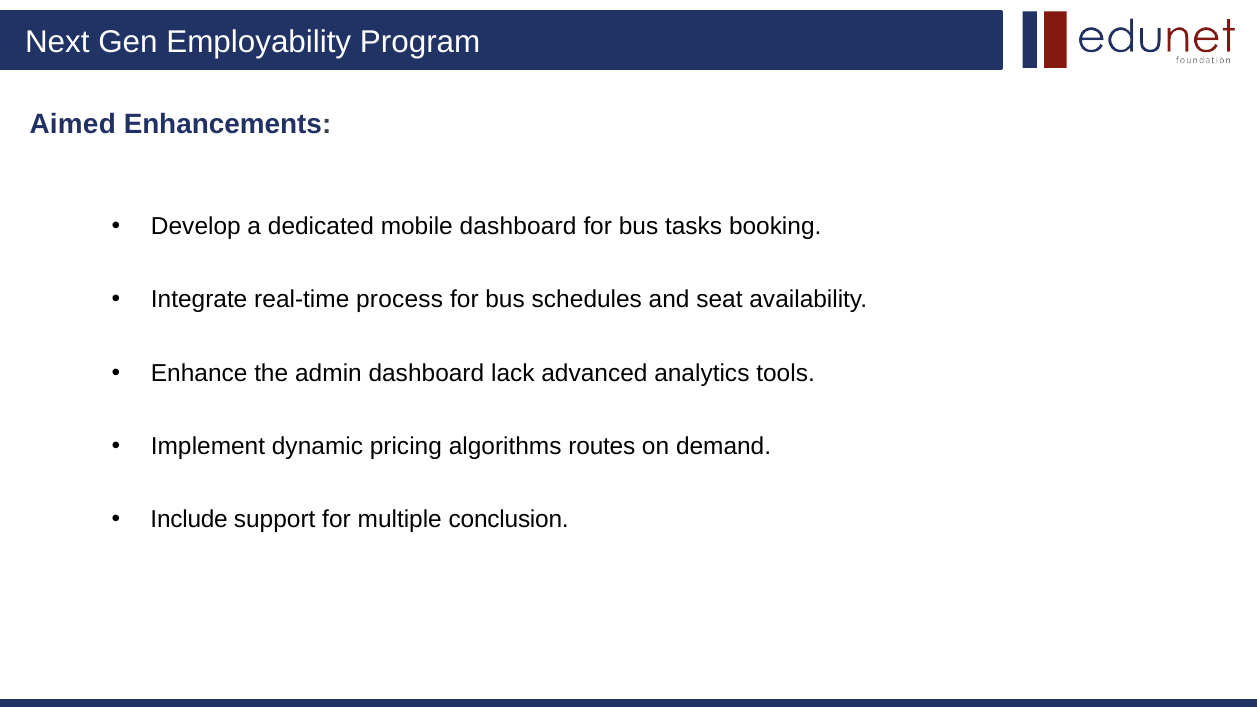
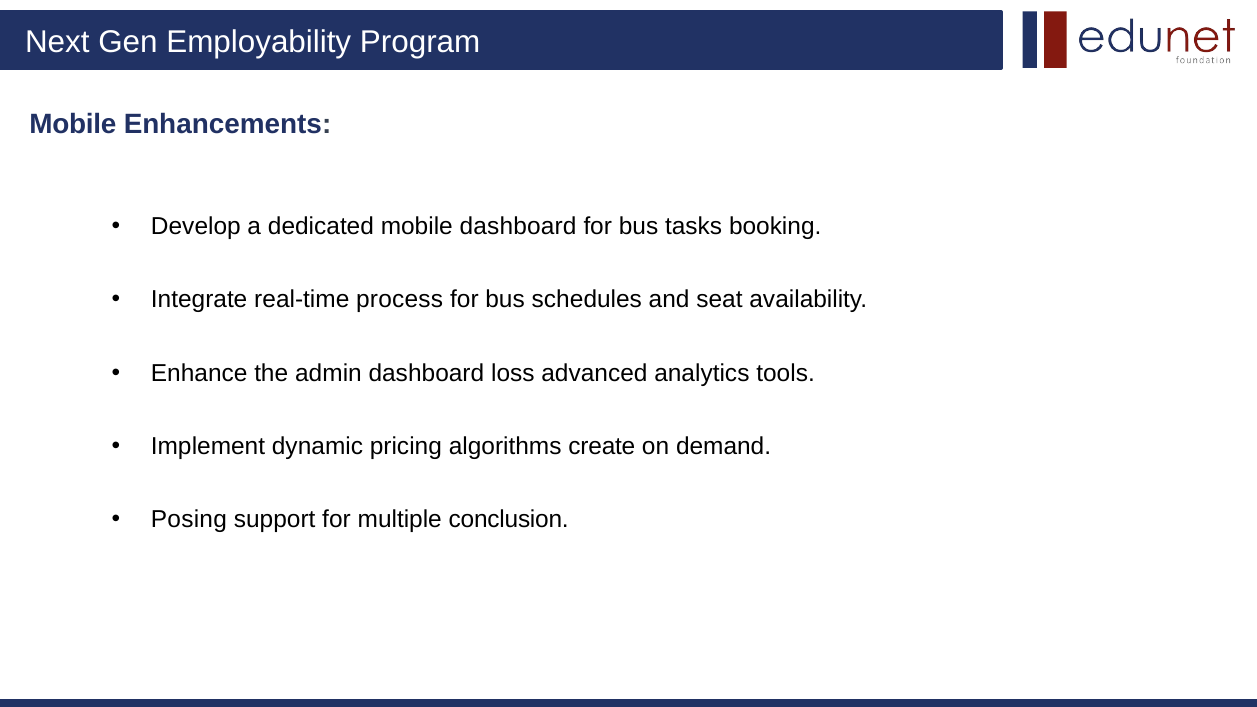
Aimed: Aimed -> Mobile (73, 124)
lack: lack -> loss (513, 373)
routes: routes -> create (602, 447)
Include: Include -> Posing (189, 520)
